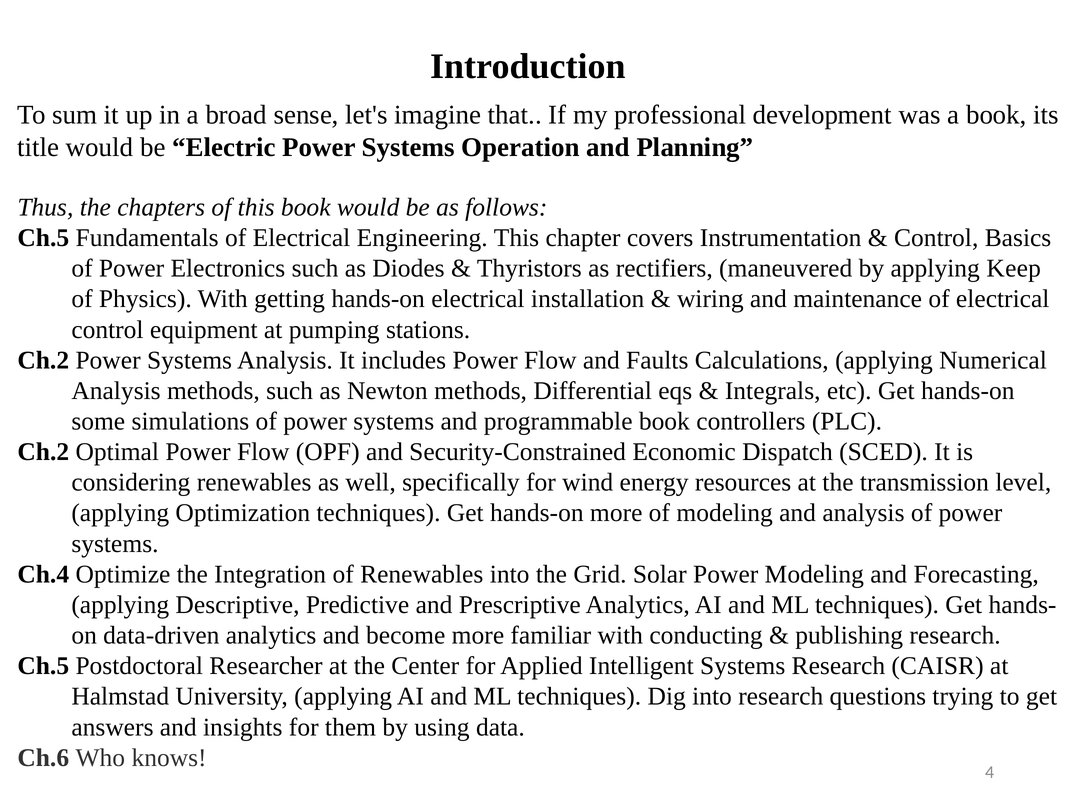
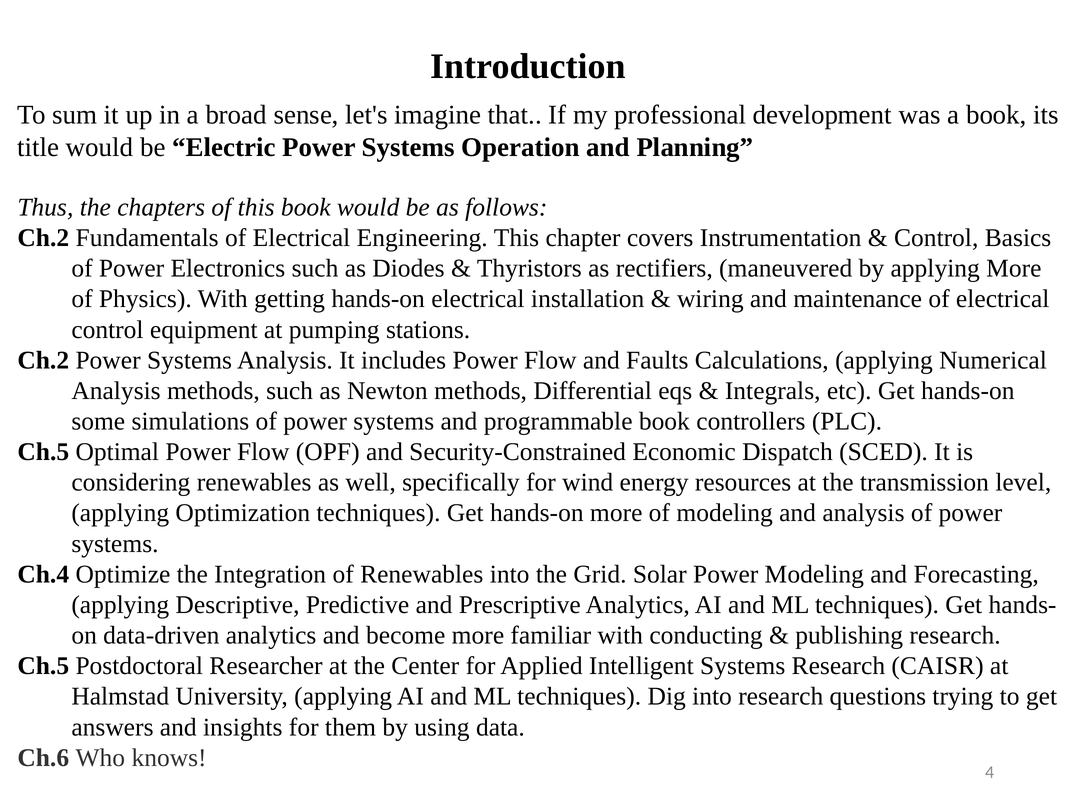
Ch.5: Ch.5 -> Ch.2 (43, 238)
applying Keep: Keep -> More (1014, 269)
Ch.2: Ch.2 -> Ch.5 (43, 452)
